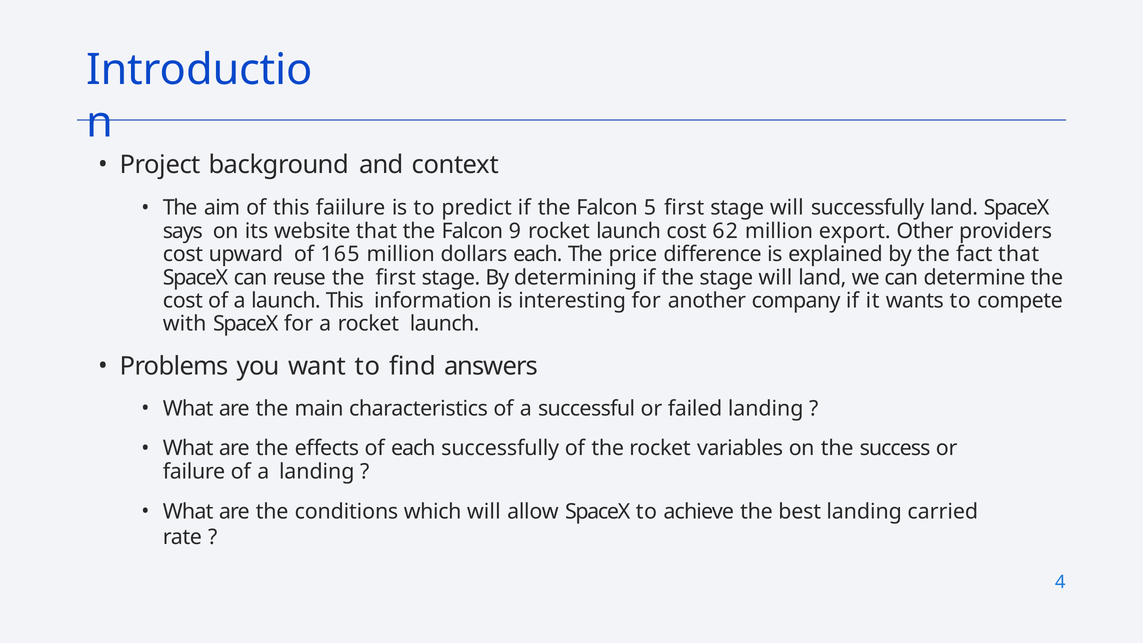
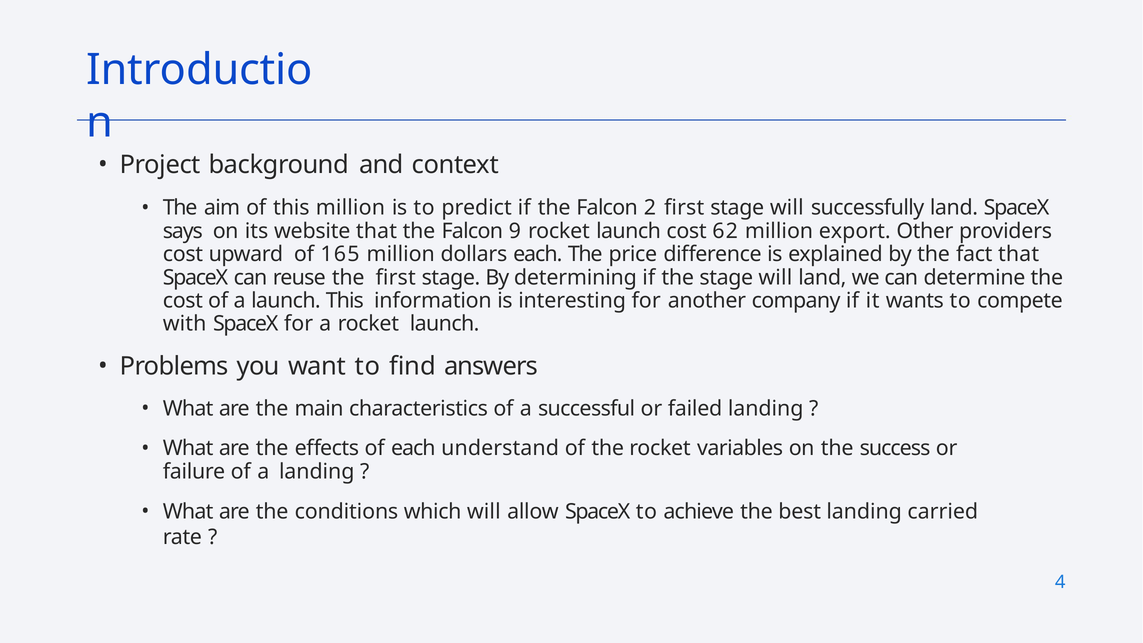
this faiilure: faiilure -> million (350, 208)
5: 5 -> 2 (650, 208)
each successfully: successfully -> understand (500, 448)
